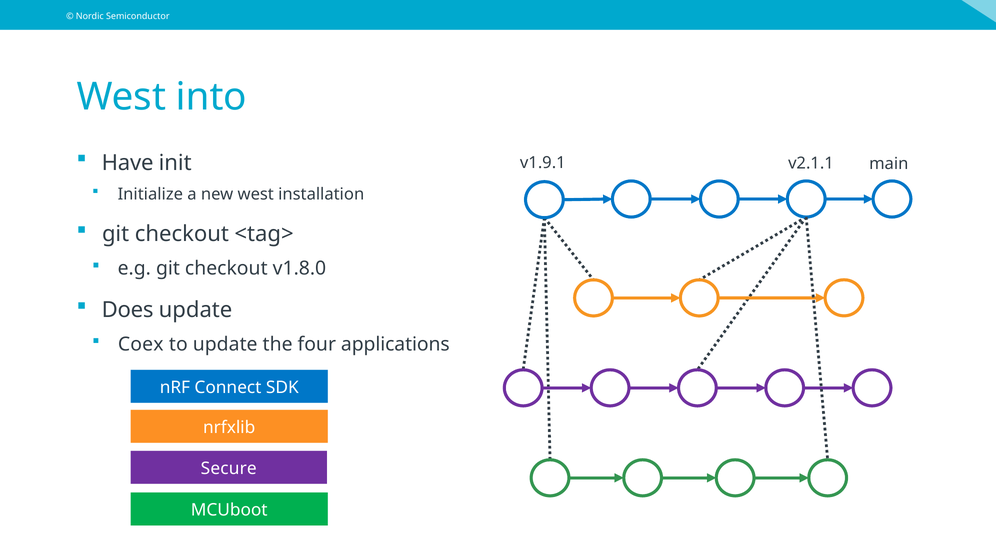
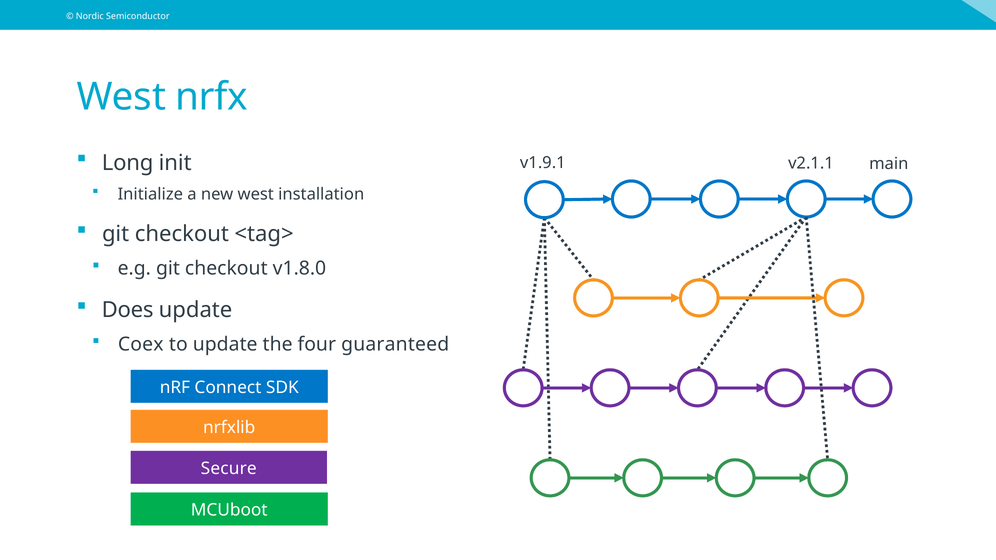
into: into -> nrfx (211, 97)
Have: Have -> Long (128, 163)
applications: applications -> guaranteed (395, 345)
